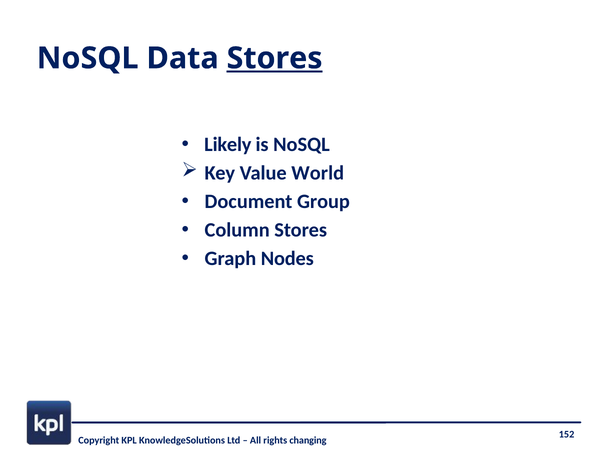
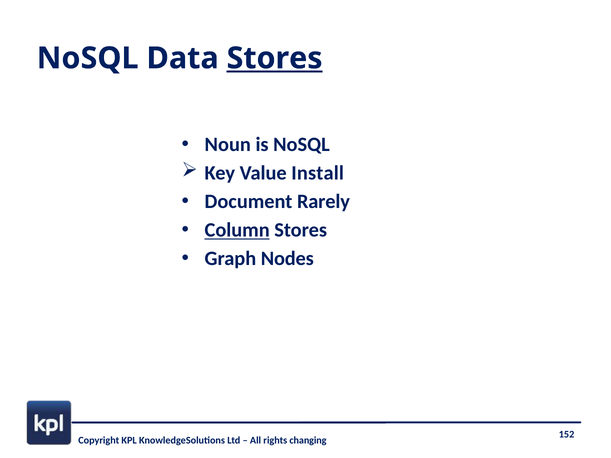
Likely: Likely -> Noun (228, 145)
World: World -> Install (318, 173)
Group: Group -> Rarely (323, 202)
Column underline: none -> present (237, 230)
